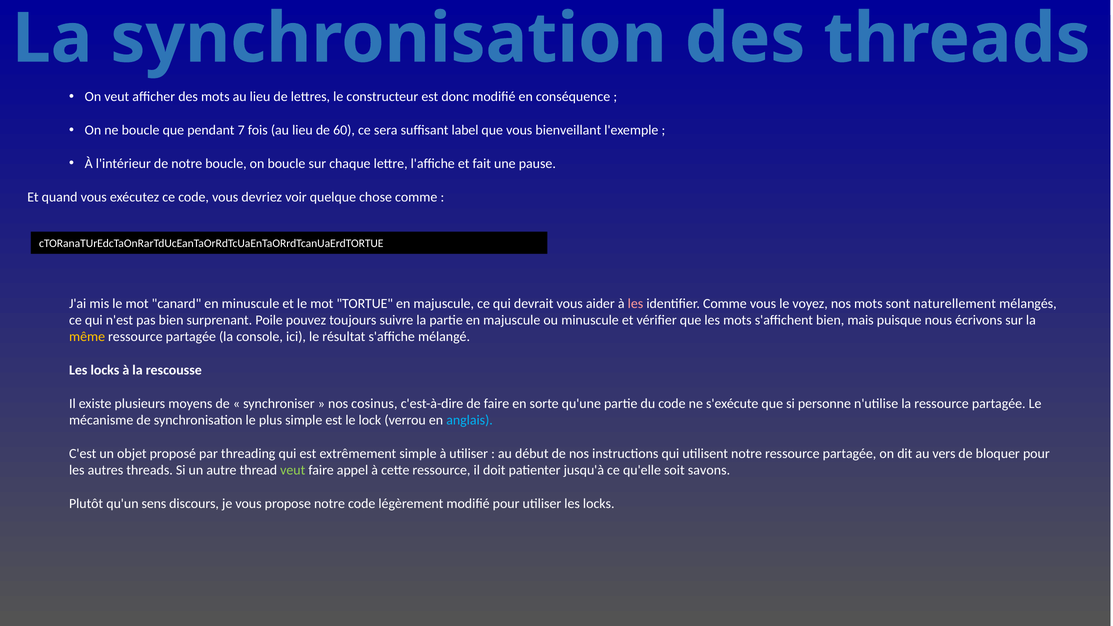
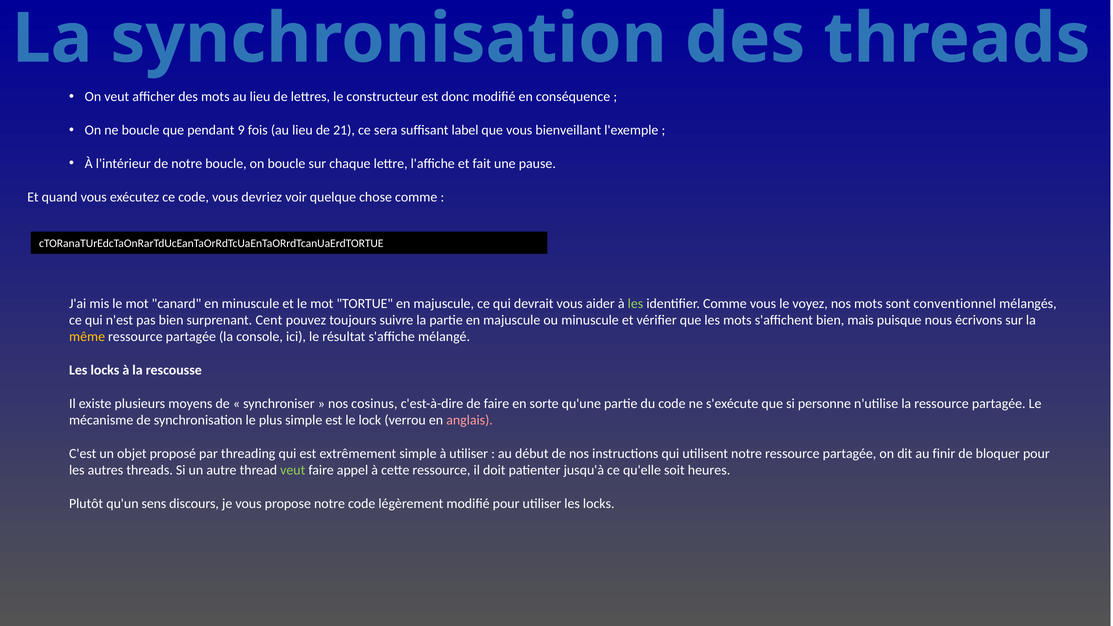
7: 7 -> 9 (241, 130)
60: 60 -> 21 (344, 130)
les colour: pink -> light green (635, 303)
naturellement: naturellement -> conventionnel (955, 303)
Poile: Poile -> Cent (269, 320)
anglais colour: light blue -> pink (470, 420)
vers: vers -> finir (944, 454)
savons: savons -> heures (709, 470)
